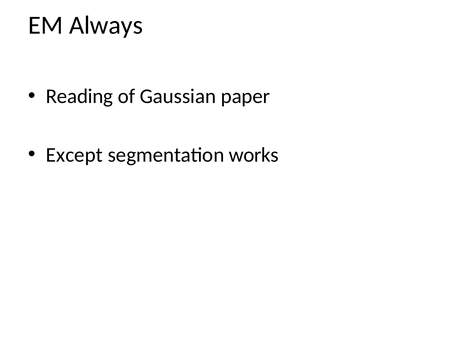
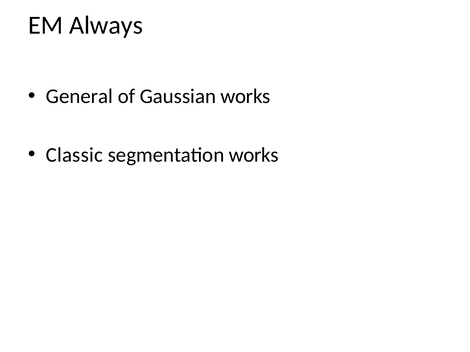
Reading: Reading -> General (79, 97)
Gaussian paper: paper -> works (245, 97)
Except: Except -> Classic (74, 155)
